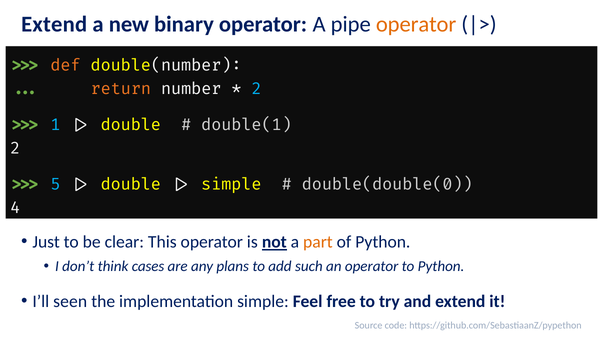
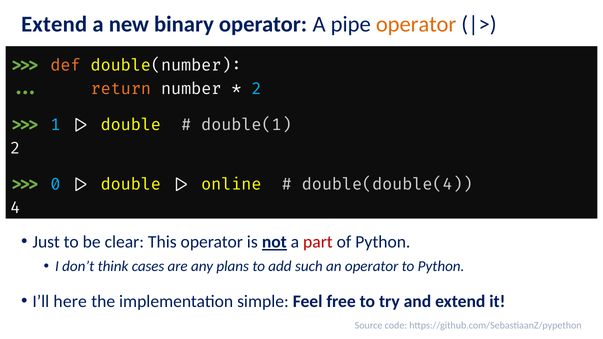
5: 5 -> 0 (55, 185)
simple: simple -> online (231, 185)
double(double(0: double(double(0 -> double(double(4 (387, 185)
part colour: orange -> red (318, 242)
seen: seen -> here (70, 301)
